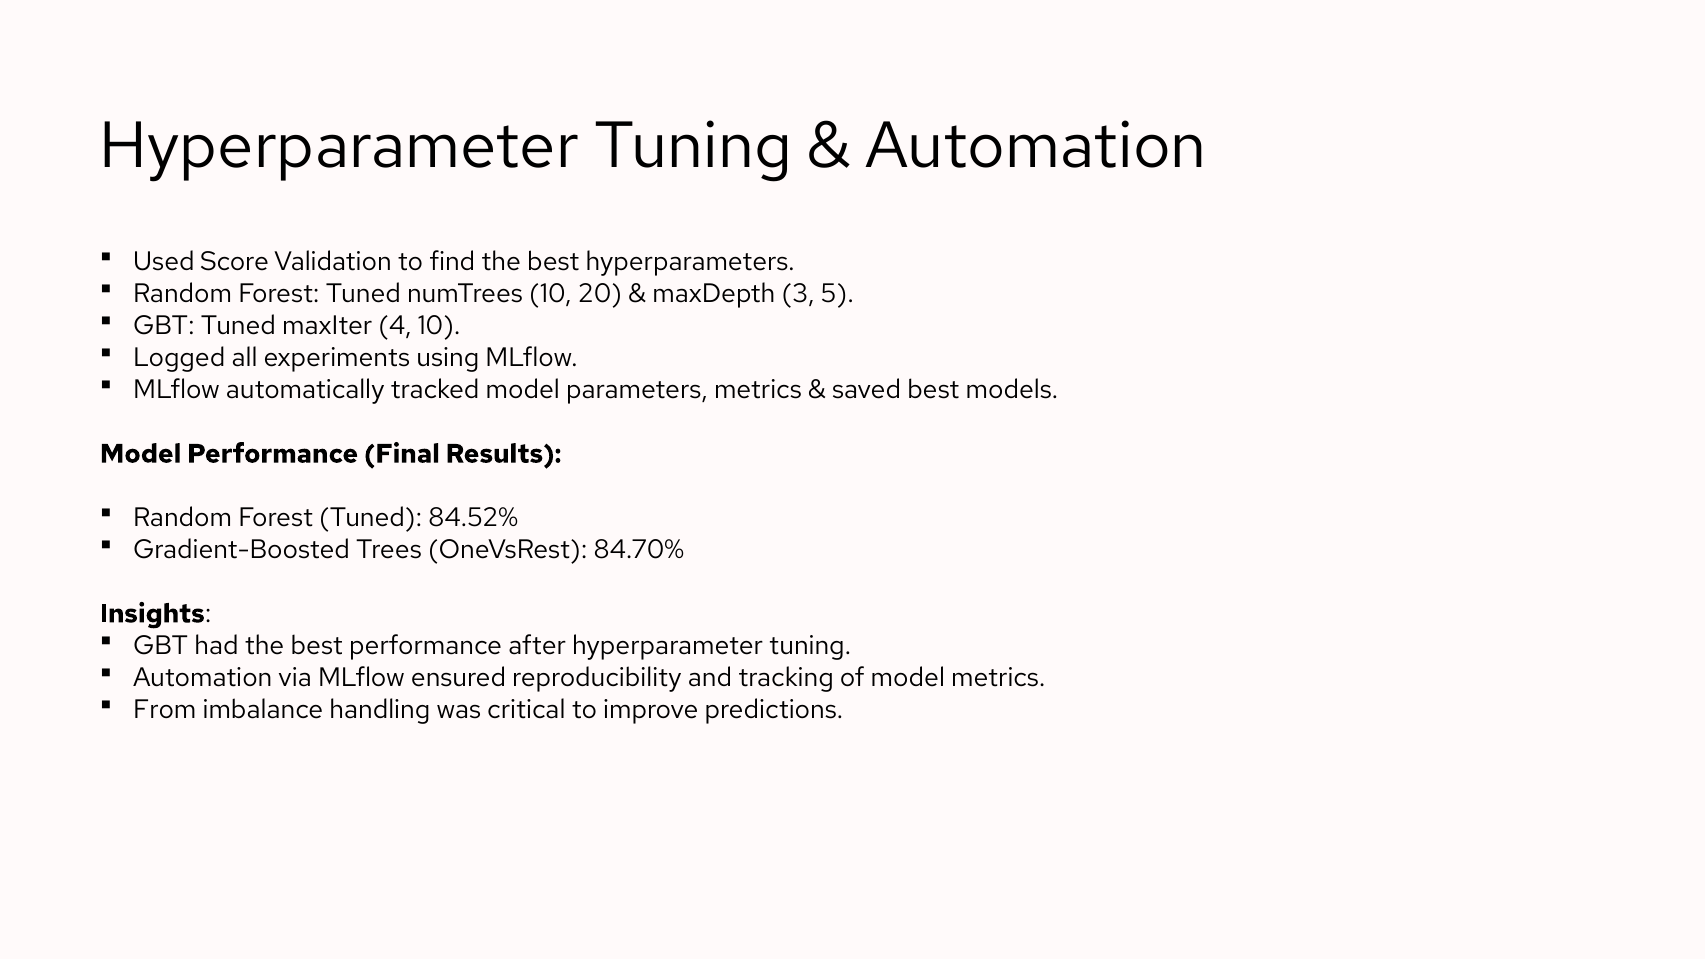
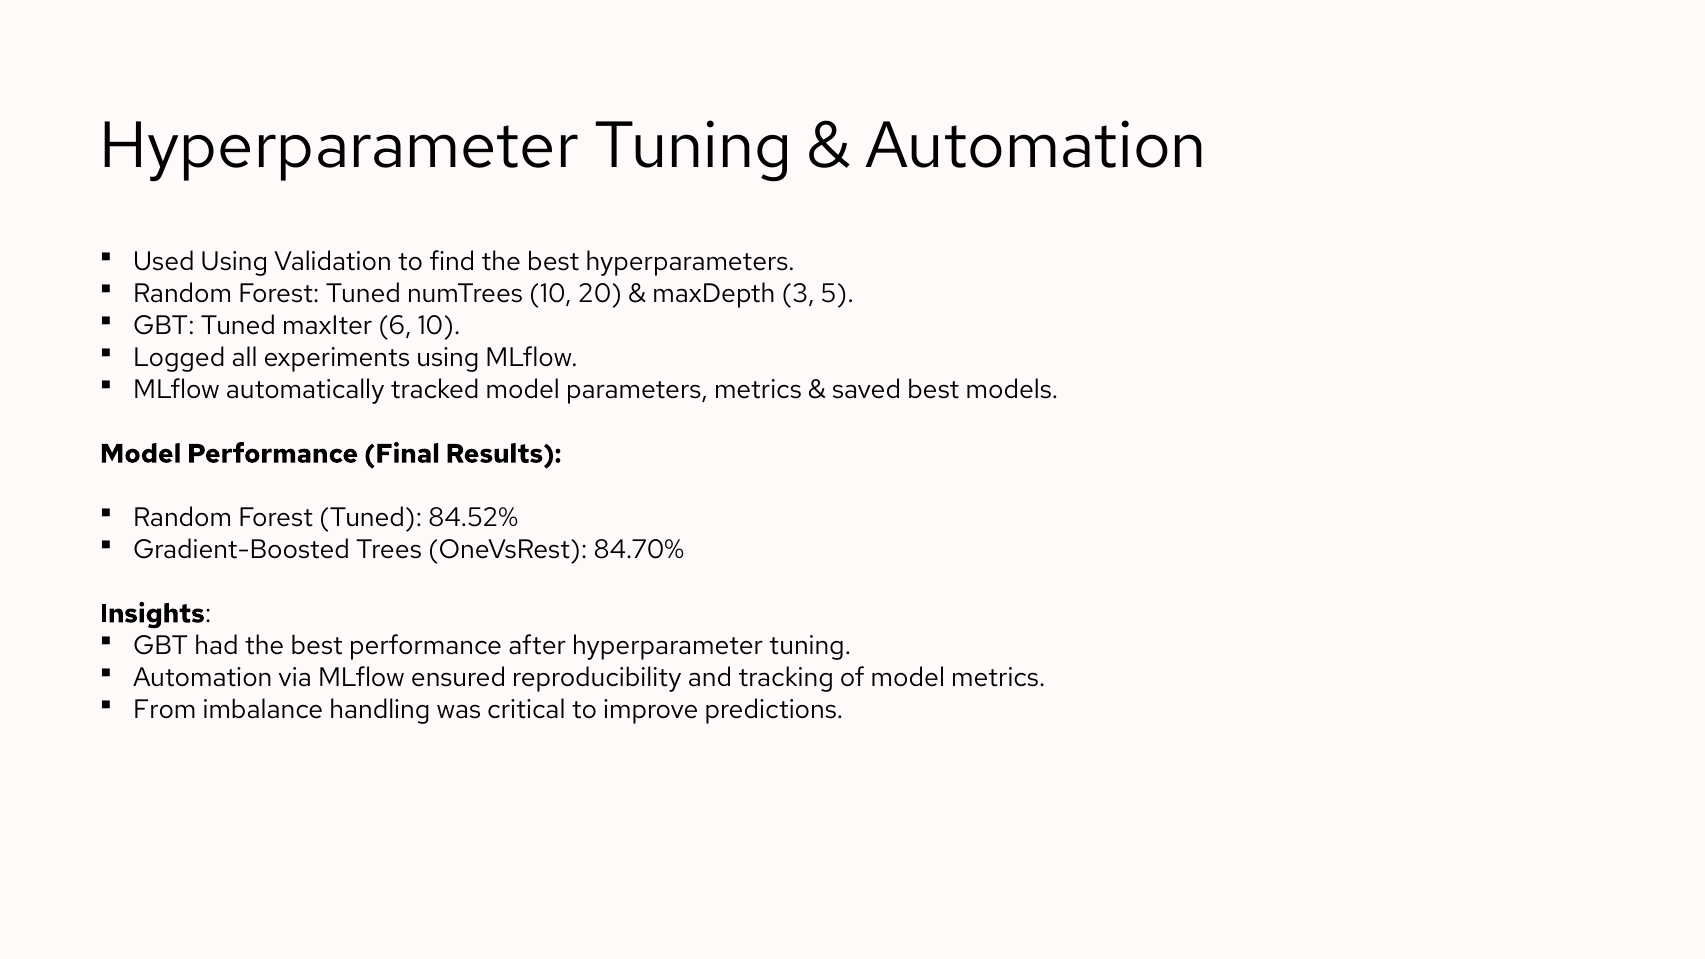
Used Score: Score -> Using (234, 262)
4: 4 -> 6 (395, 326)
